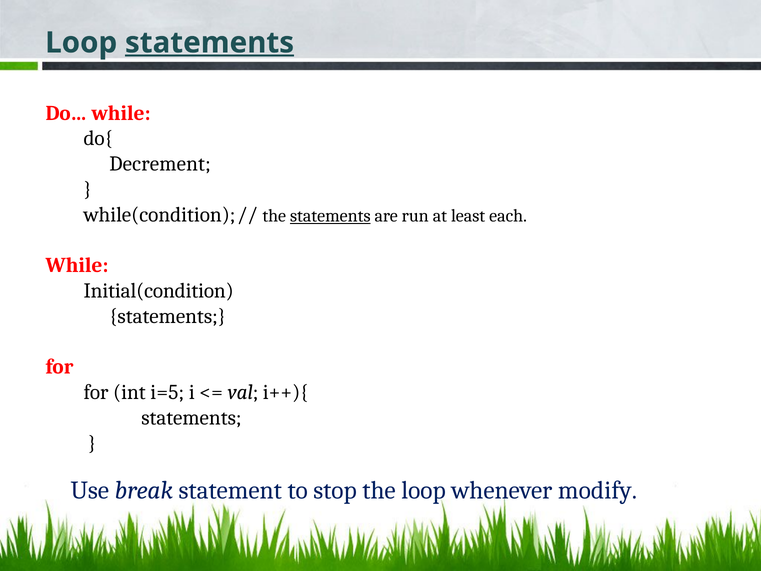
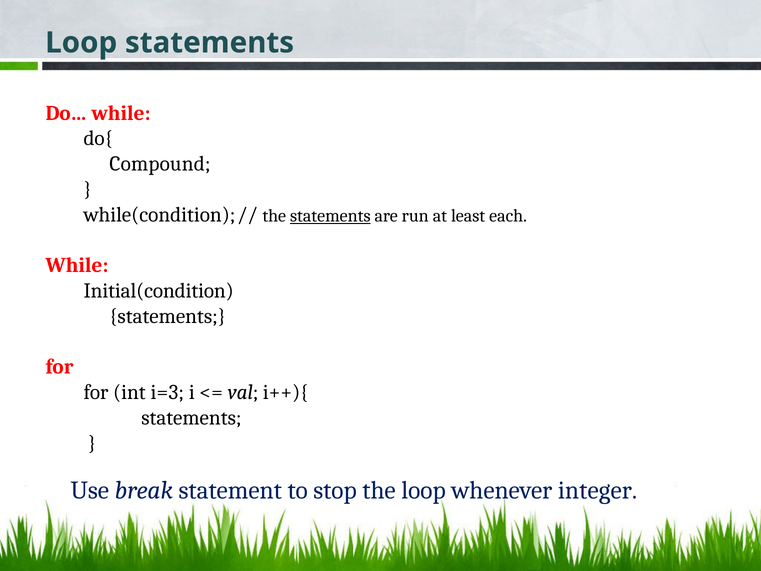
statements underline: present -> none (210, 43)
Decrement: Decrement -> Compound (160, 164)
i=5: i=5 -> i=3 (167, 392)
modify: modify -> integer (597, 490)
